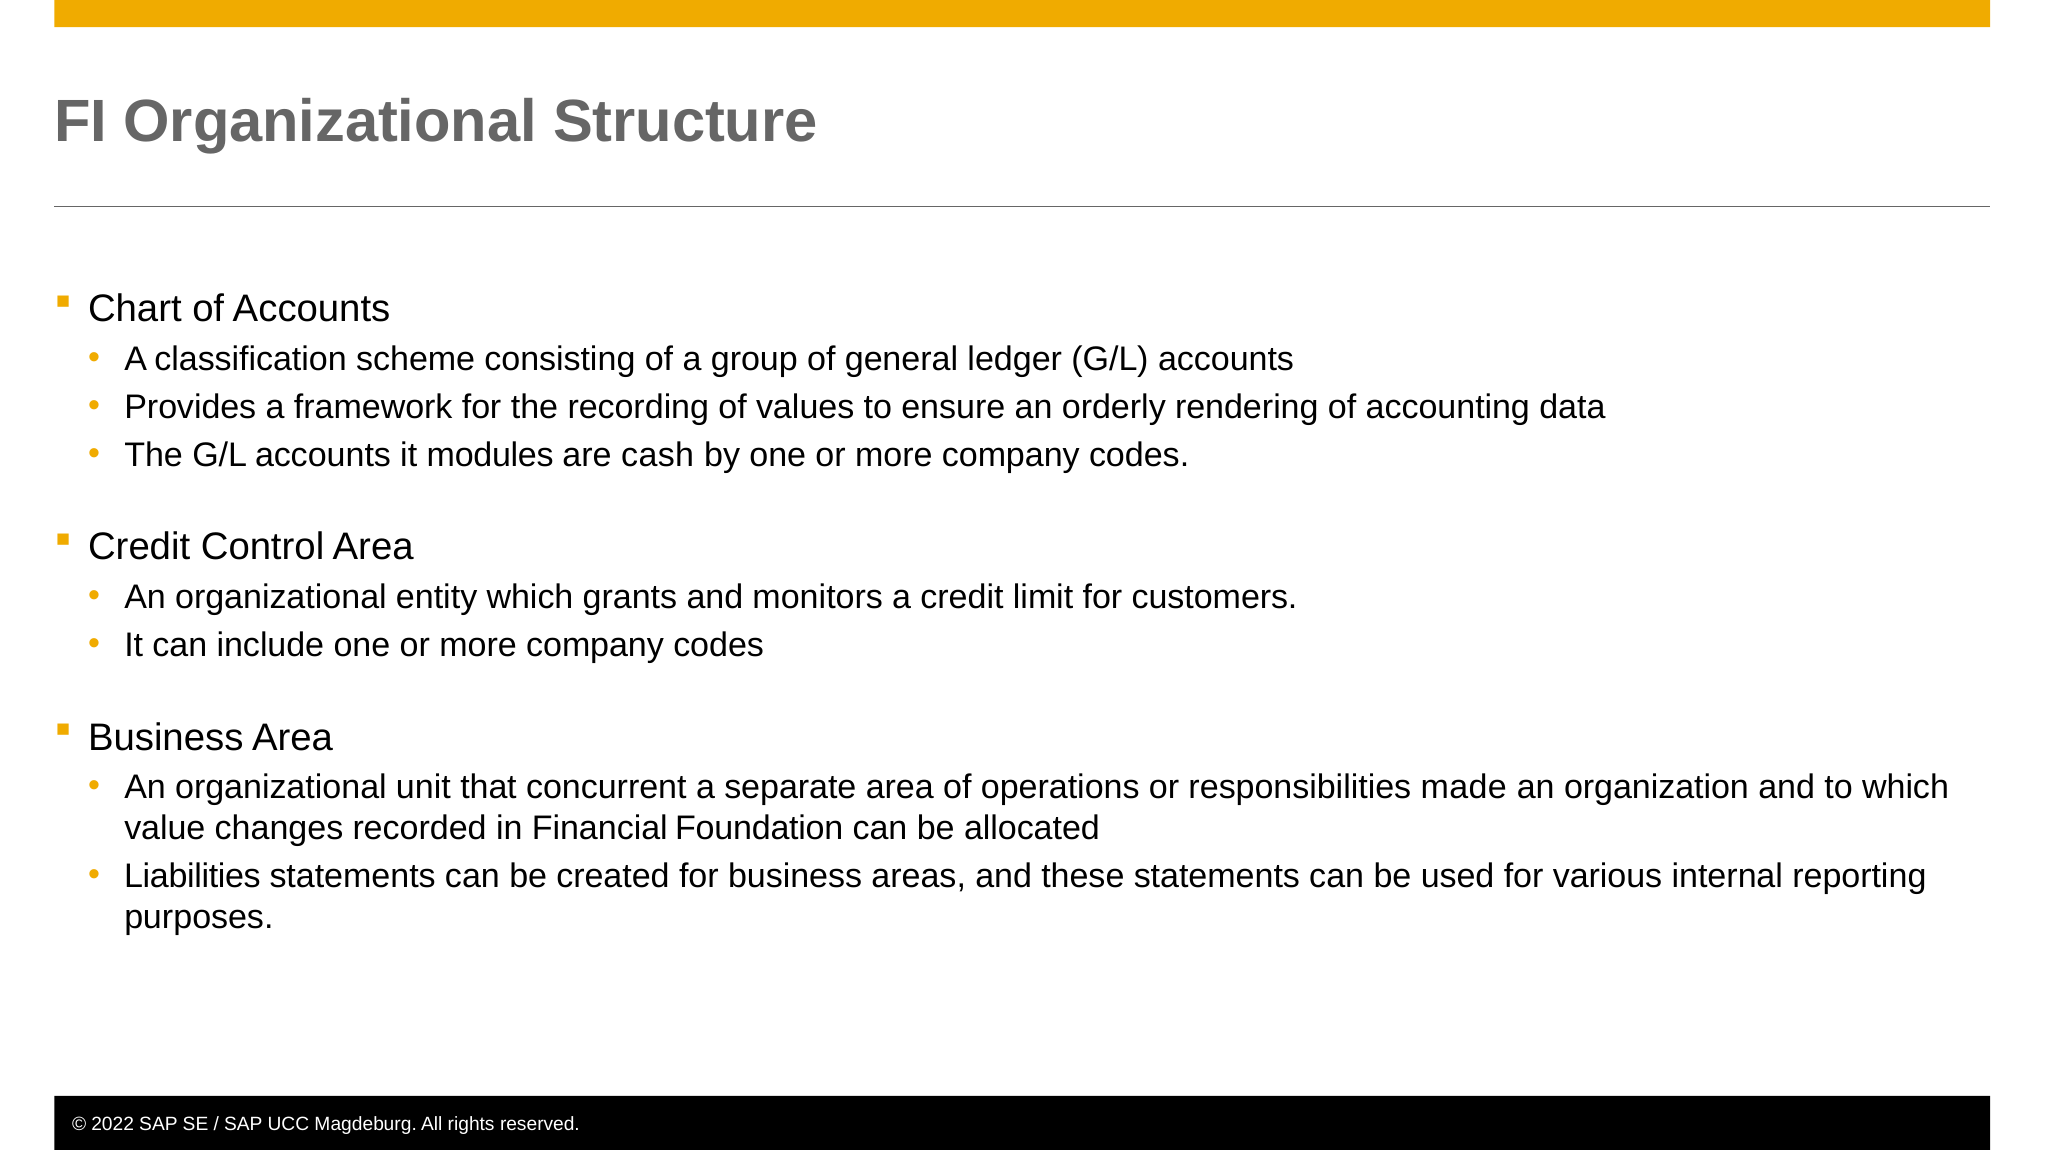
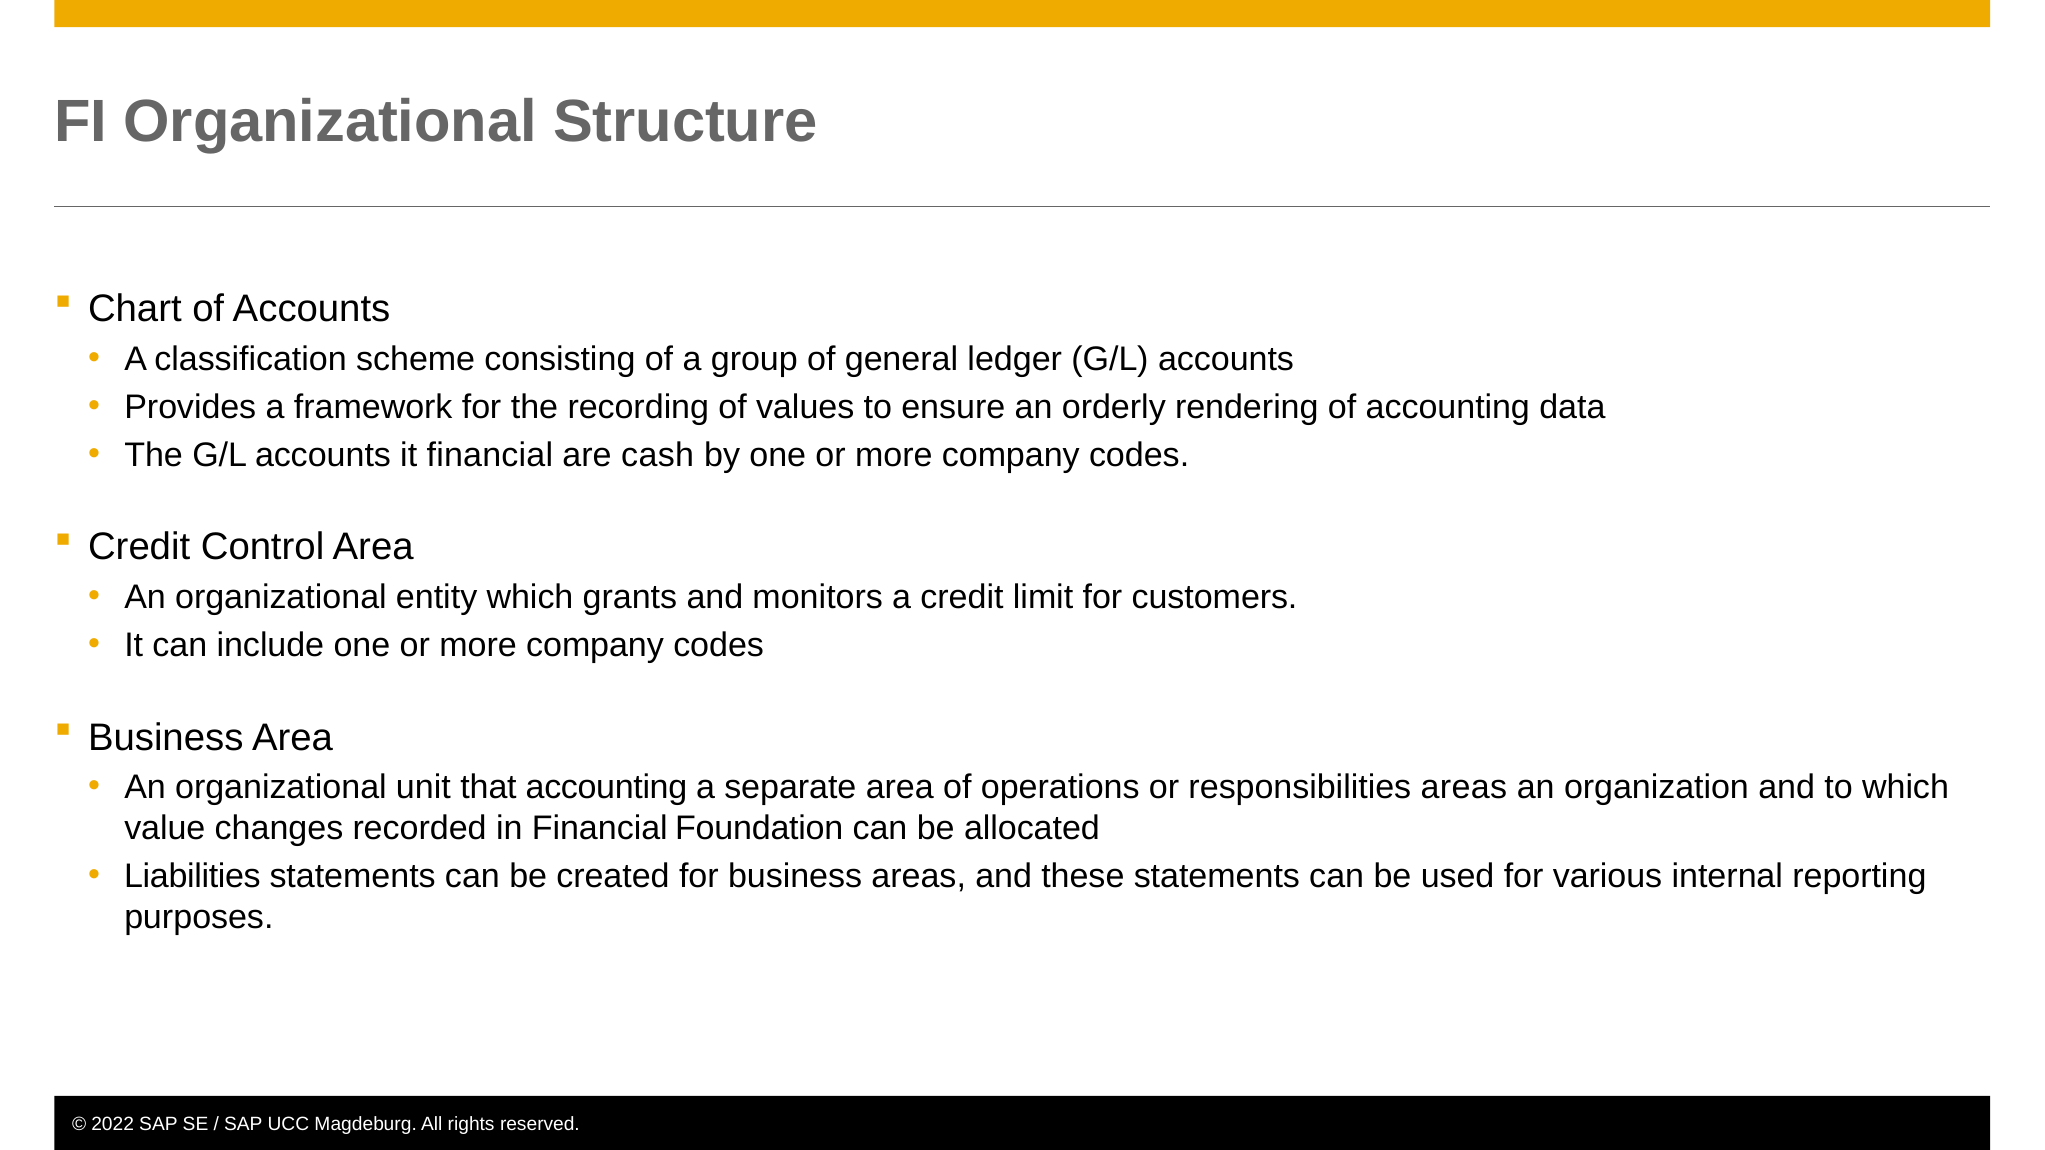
it modules: modules -> financial (490, 456)
that concurrent: concurrent -> accounting (606, 788)
responsibilities made: made -> areas (1464, 788)
